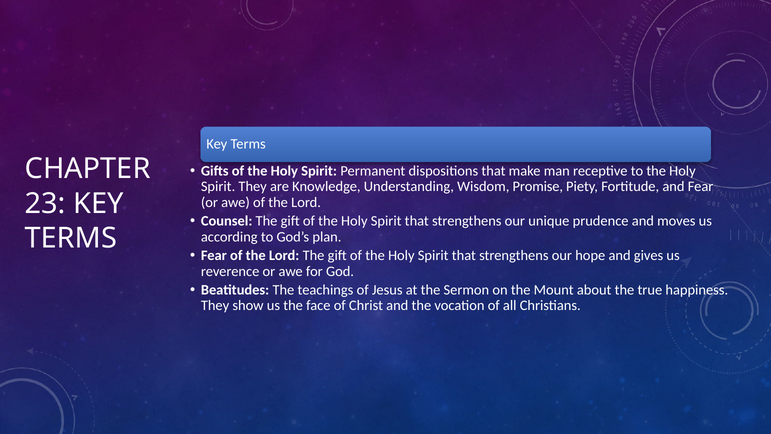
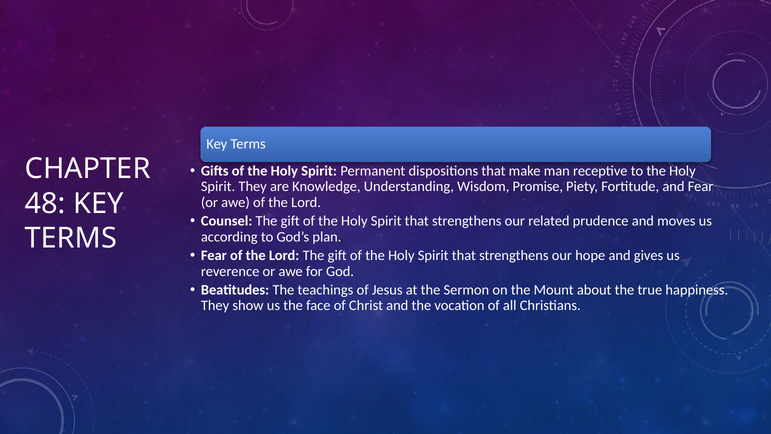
23: 23 -> 48 (45, 203)
unique: unique -> related (549, 221)
